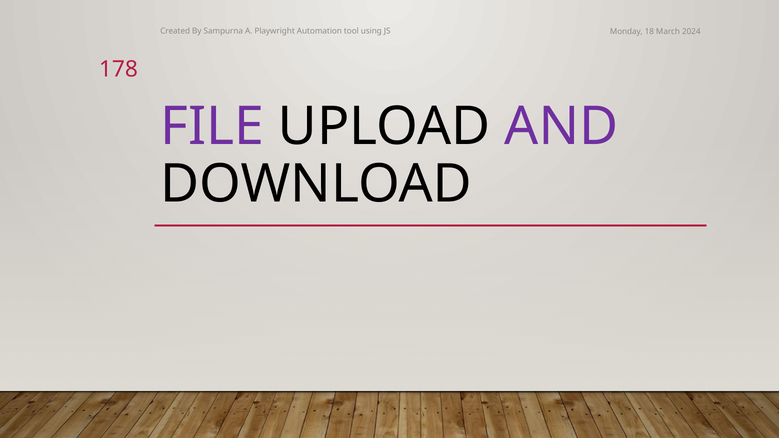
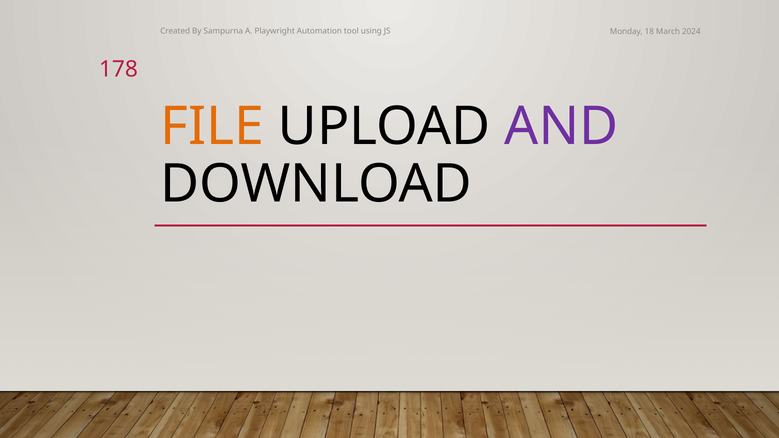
FILE colour: purple -> orange (212, 127)
